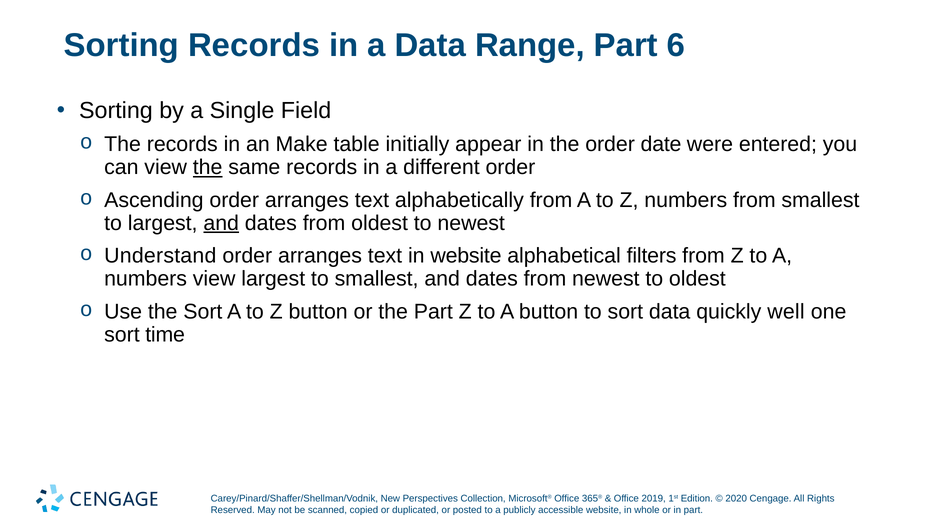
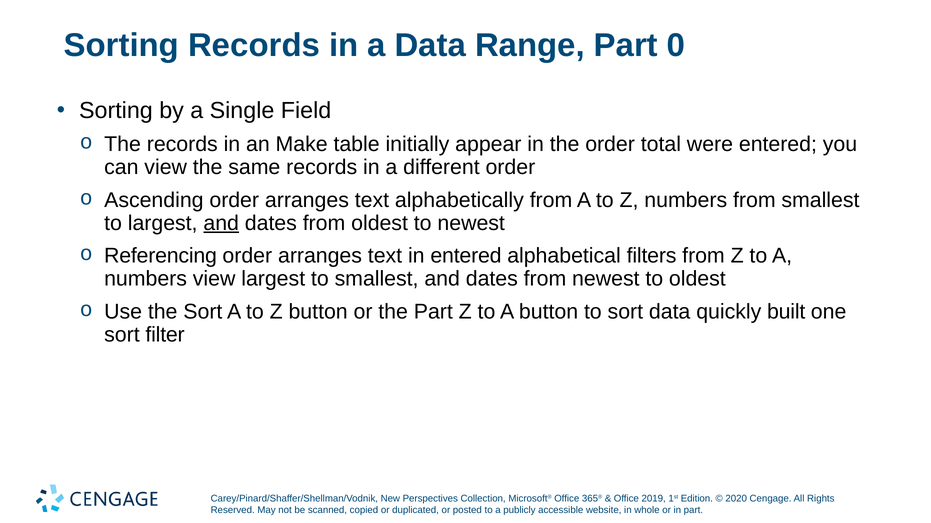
6: 6 -> 0 (676, 45)
date: date -> total (661, 145)
the underline: present -> none (208, 168)
Understand: Understand -> Referencing (161, 256)
in website: website -> entered (466, 256)
well: well -> built (786, 312)
time: time -> filter (165, 335)
